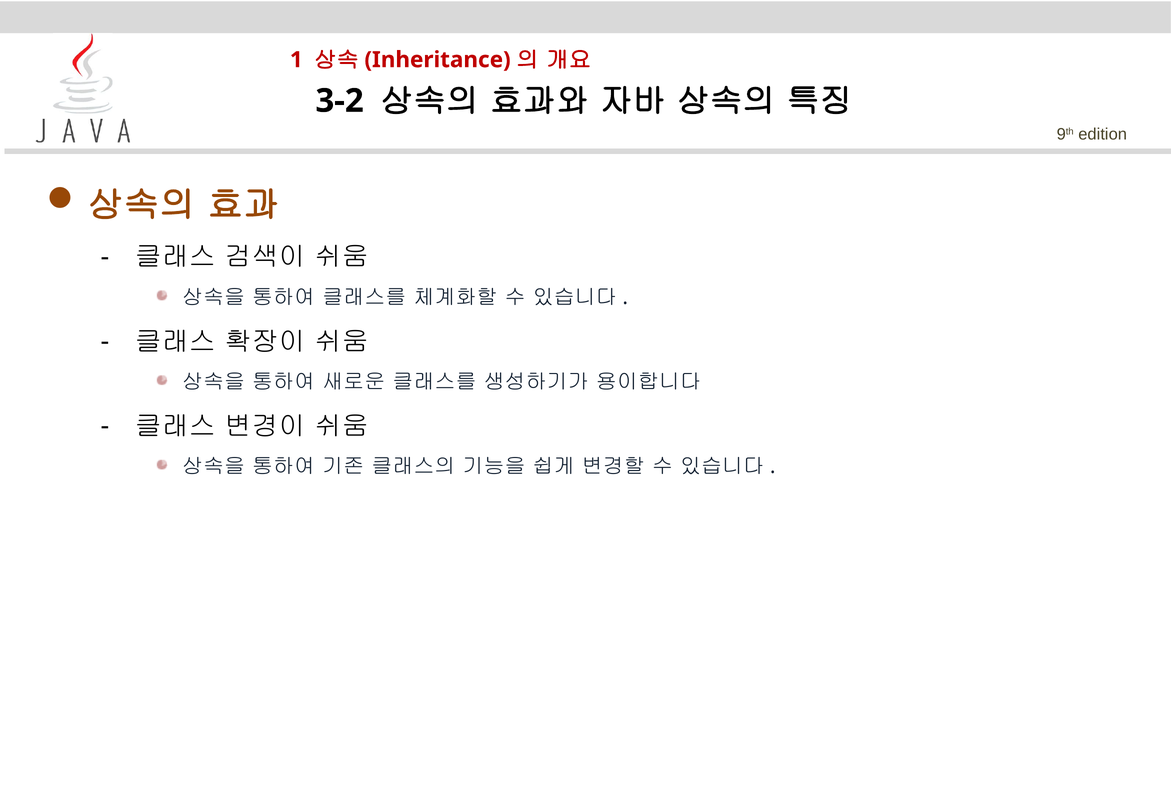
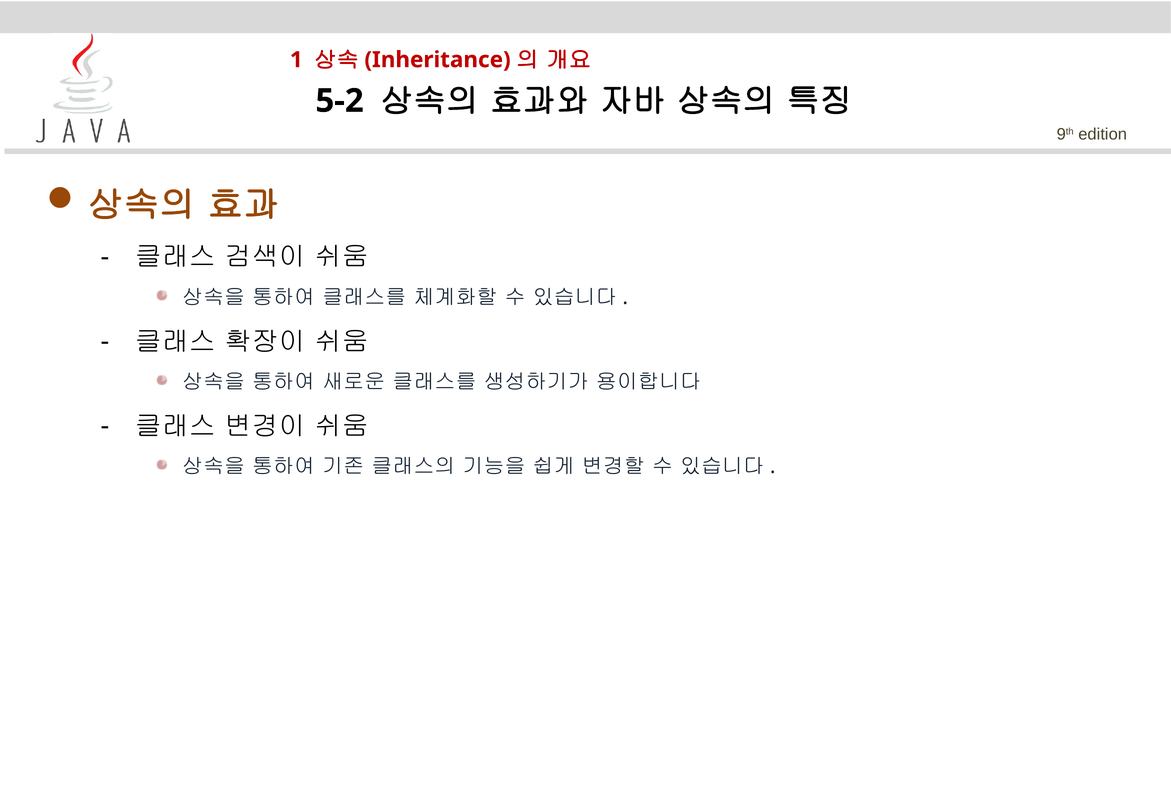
3-2: 3-2 -> 5-2 (340, 101)
